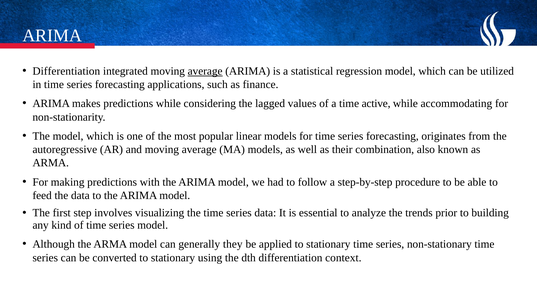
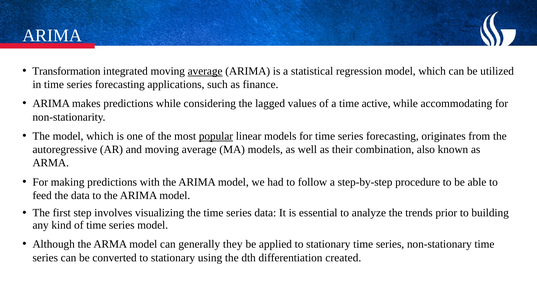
Differentiation: Differentiation -> Transformation (66, 71)
popular underline: none -> present (216, 136)
context: context -> created (343, 258)
